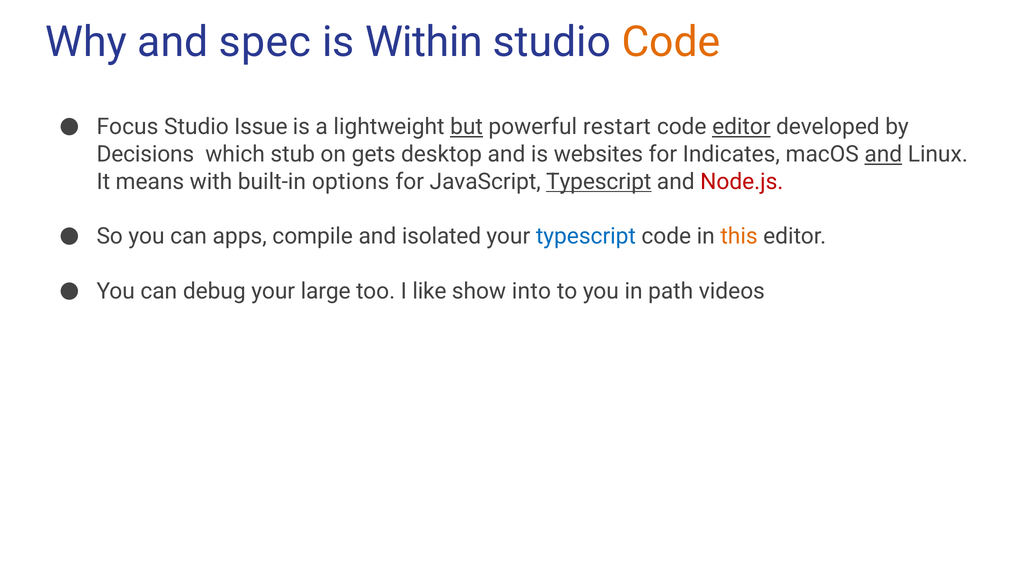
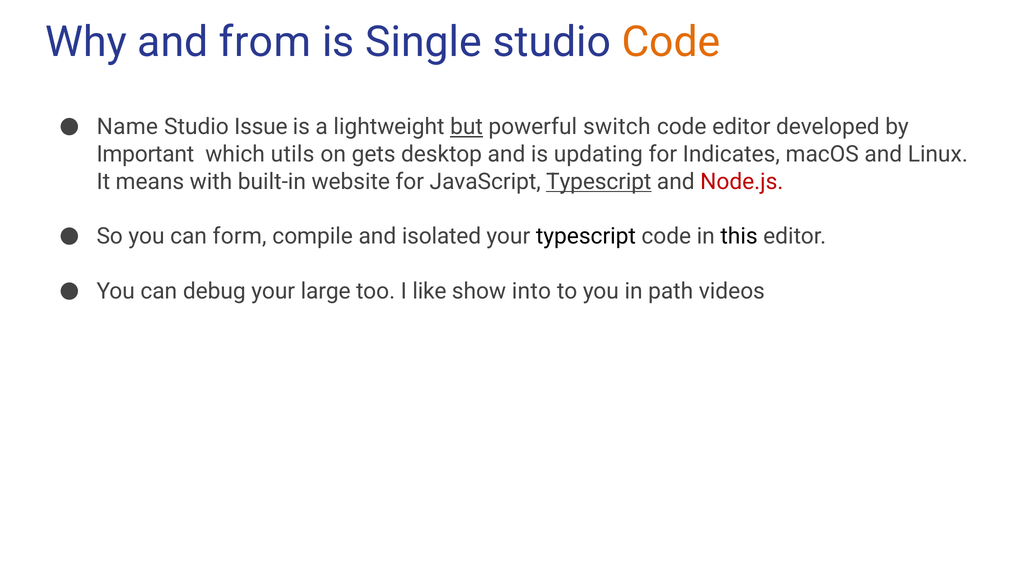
spec: spec -> from (265, 42)
Within: Within -> Single (424, 42)
Focus: Focus -> Name (127, 127)
restart: restart -> switch (617, 127)
editor underline: present -> none (741, 127)
Decisions: Decisions -> Important (145, 154)
stub: stub -> utils (293, 154)
websites: websites -> updating (598, 154)
and underline: present -> none (883, 154)
options: options -> website (351, 182)
apps: apps -> form (240, 236)
typescript colour: blue -> black (586, 236)
this colour: orange -> black (739, 236)
